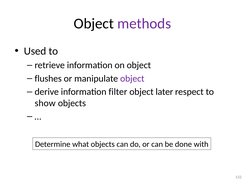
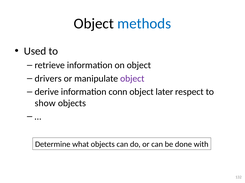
methods colour: purple -> blue (144, 24)
flushes: flushes -> drivers (48, 79)
filter: filter -> conn (118, 92)
